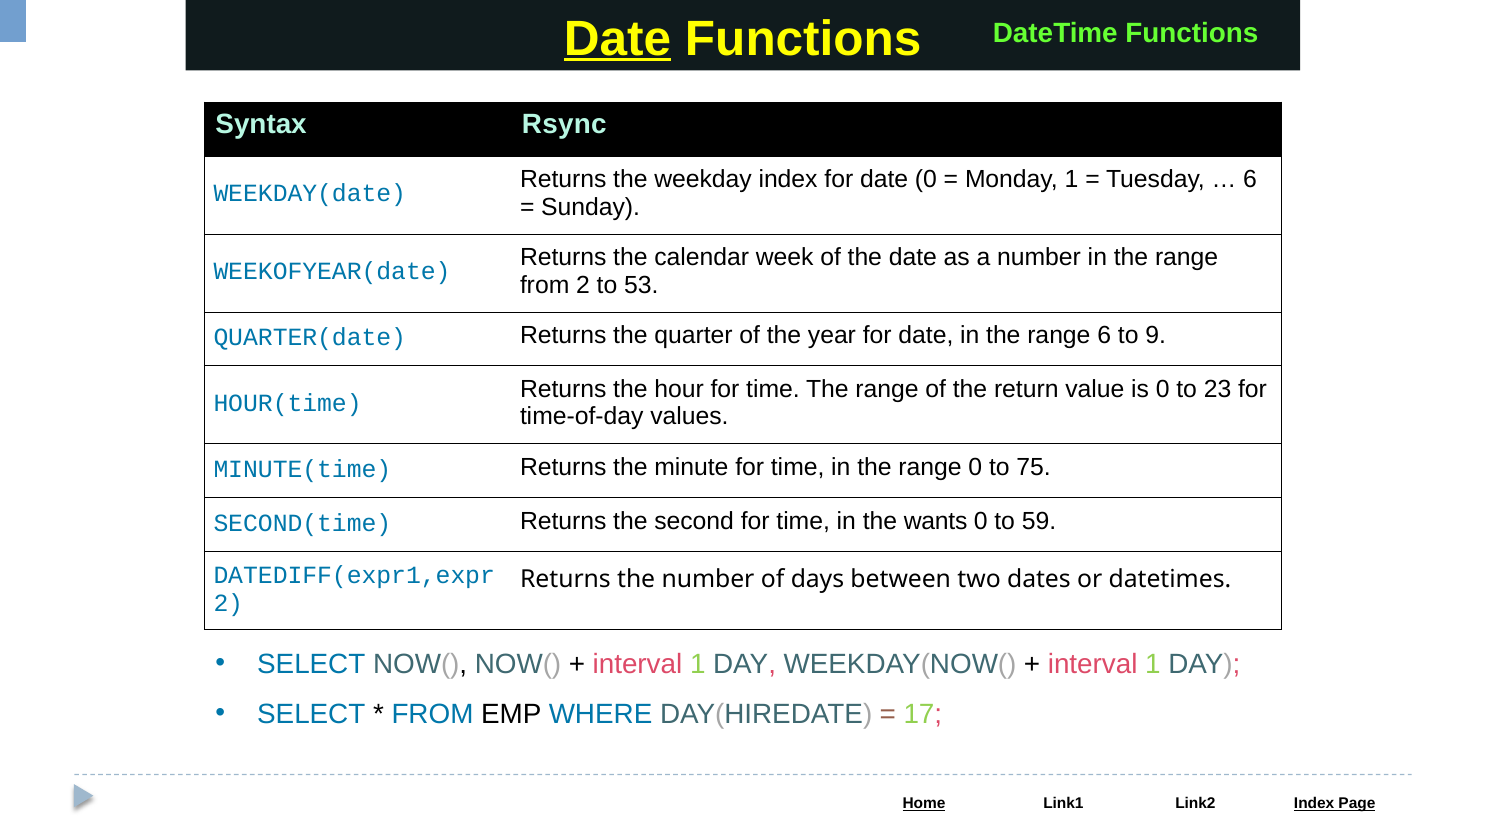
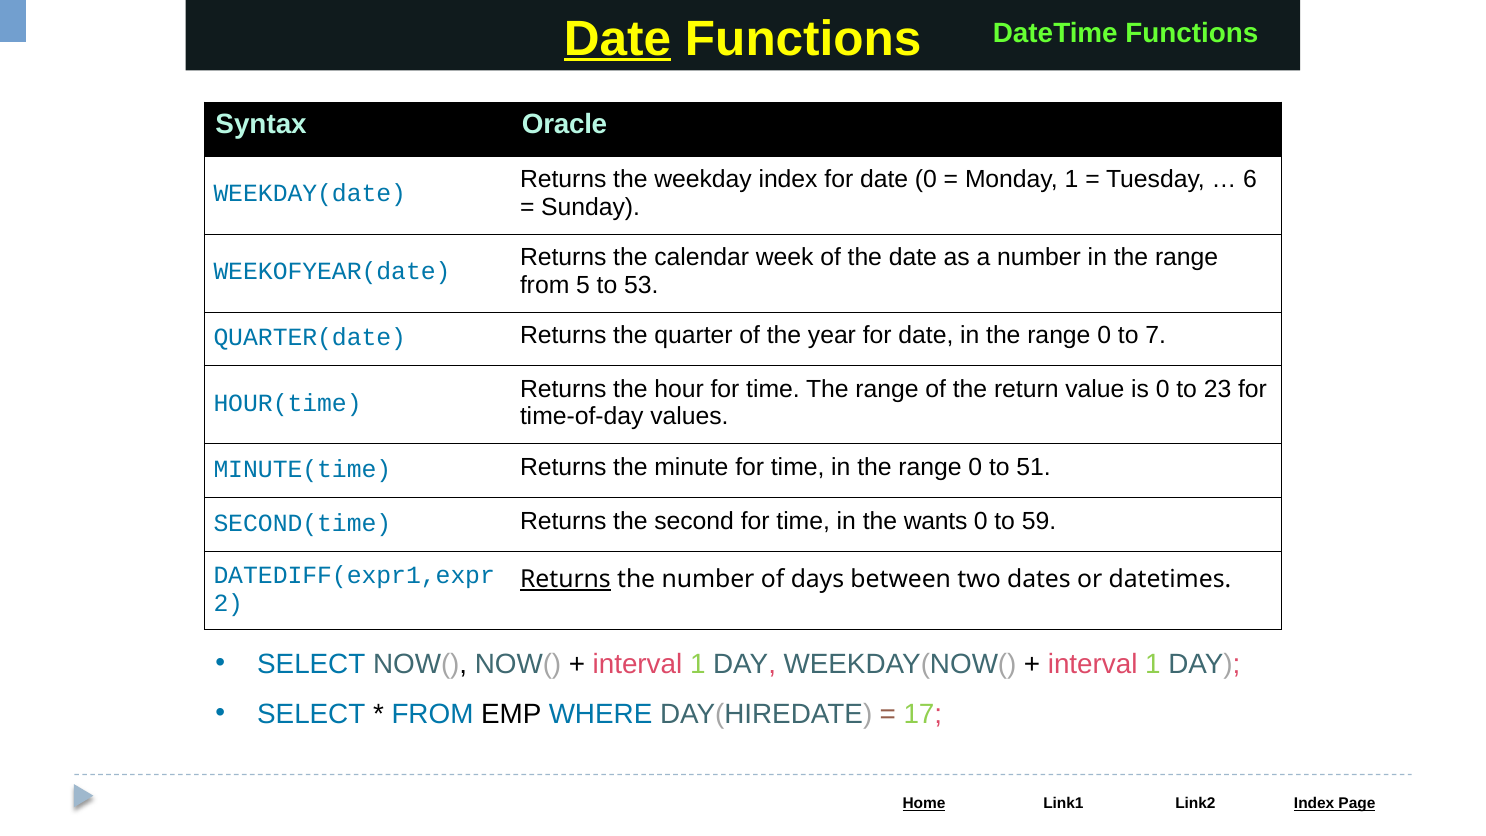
Rsync: Rsync -> Oracle (565, 124)
from 2: 2 -> 5 (583, 285)
6: 6 -> 0 (1104, 335)
9: 9 -> 7 (1156, 335)
75: 75 -> 51 (1034, 467)
Returns underline: none -> present (565, 579)
